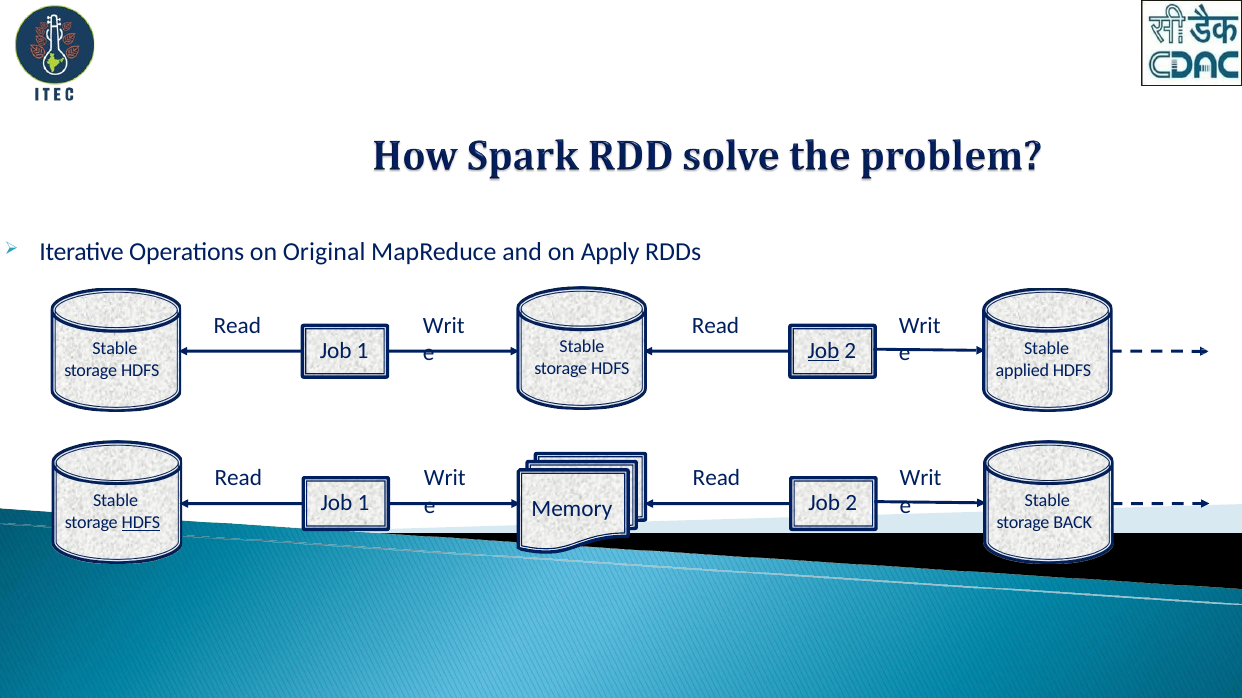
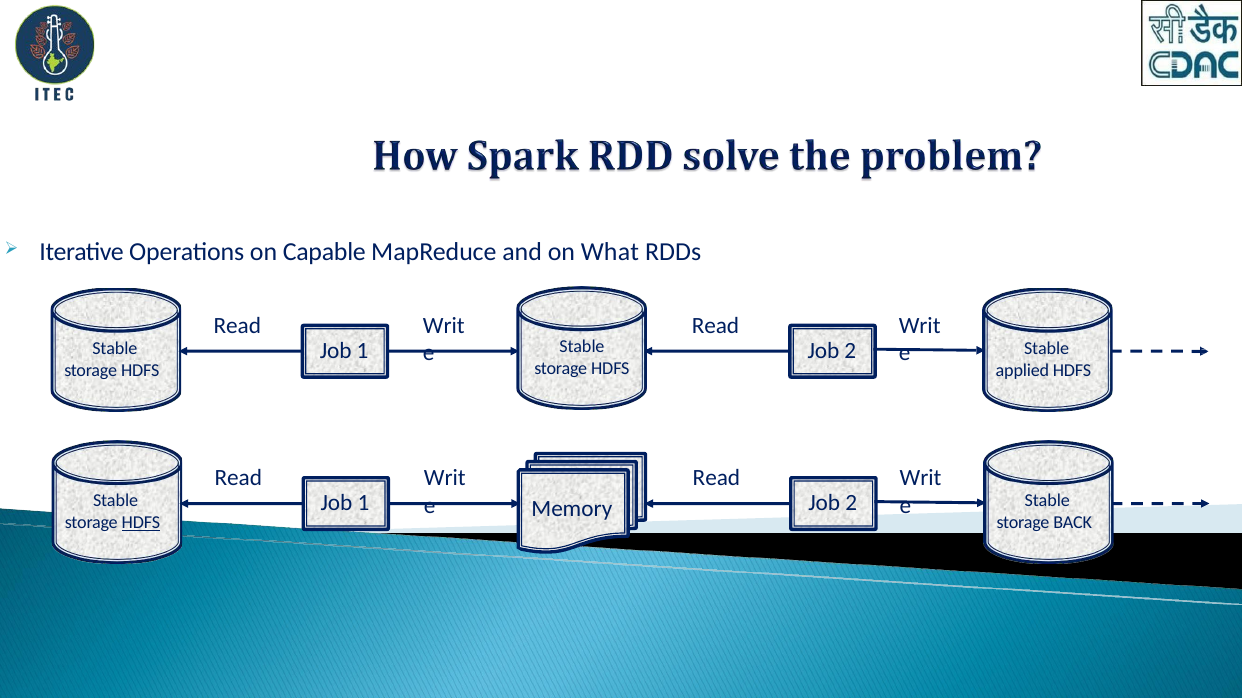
Original: Original -> Capable (324, 252)
Apply: Apply -> What (610, 252)
Job underline: present -> none (823, 351)
